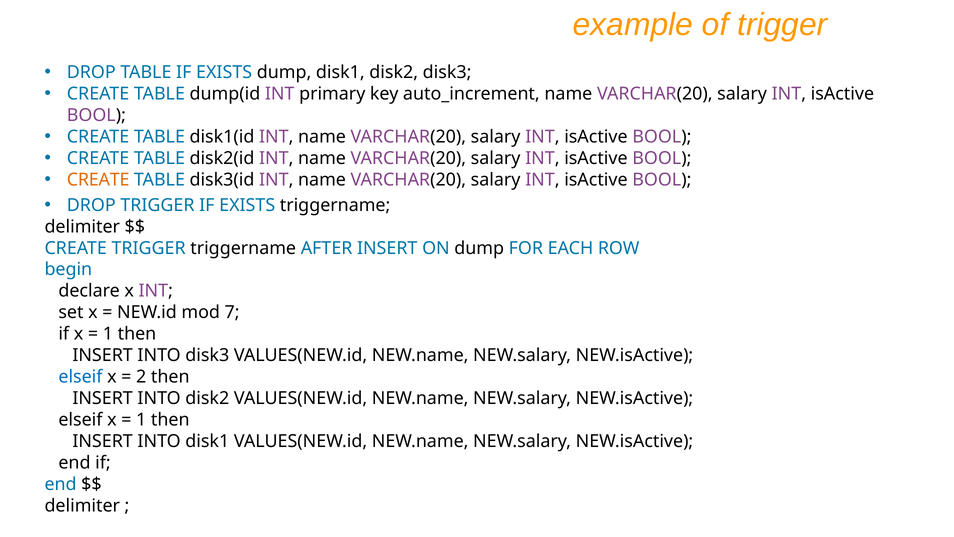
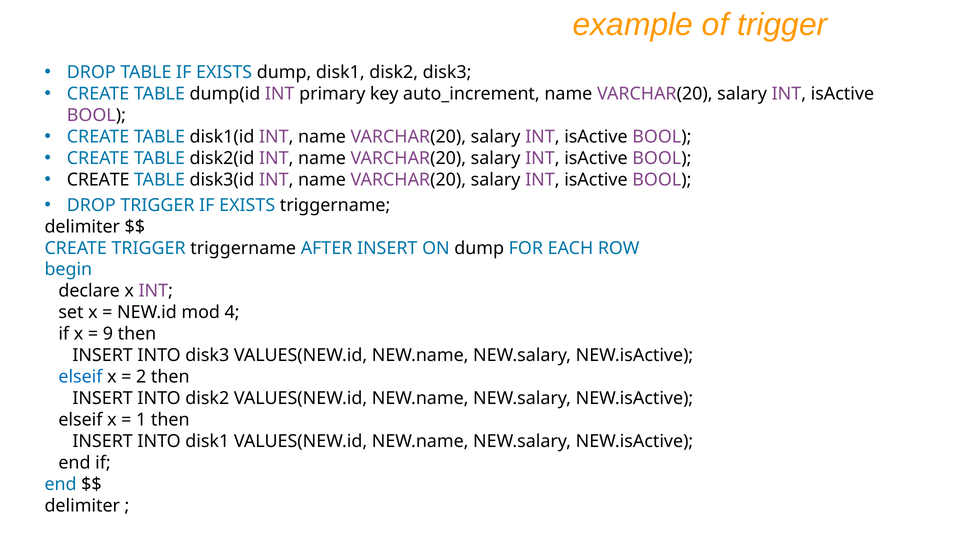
CREATE colour: orange -> black (98, 180)
7: 7 -> 4 (232, 312)
1: 1 -> 9 (108, 334)
